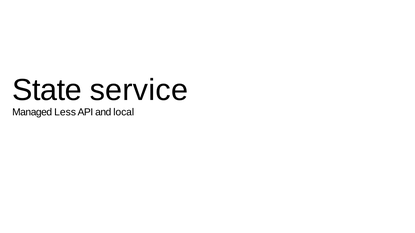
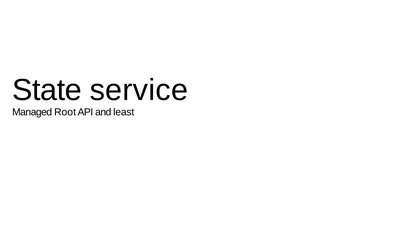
Less: Less -> Root (65, 112)
local: local -> least (124, 112)
